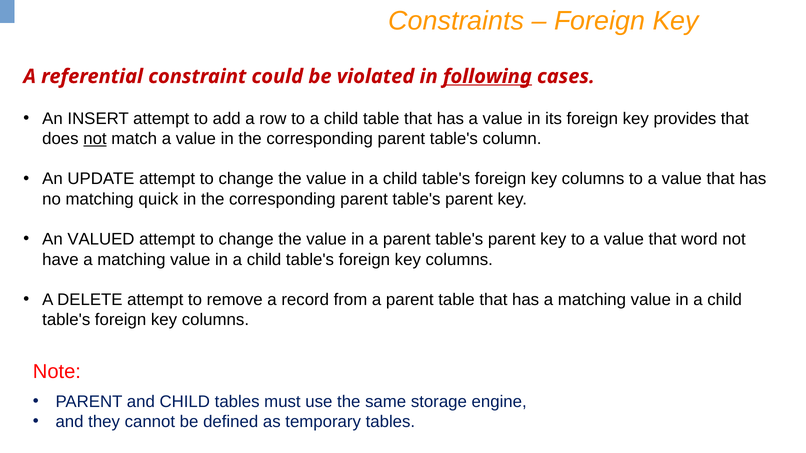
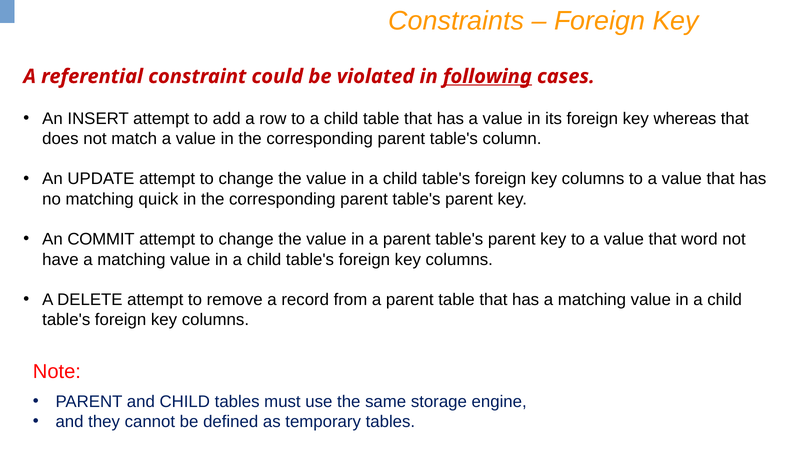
provides: provides -> whereas (685, 119)
not underline: present -> none (95, 139)
VALUED: VALUED -> COMMIT (101, 240)
